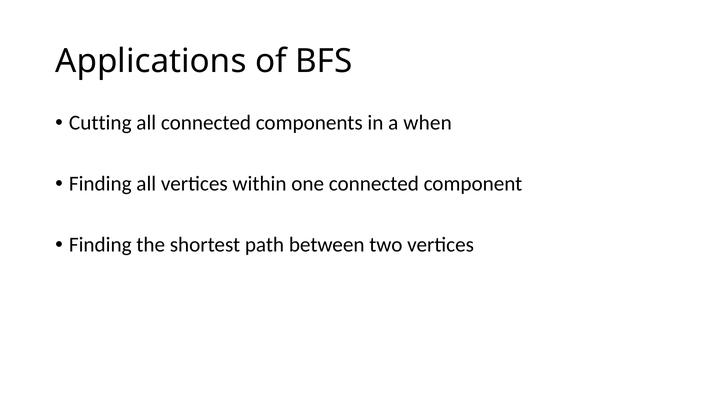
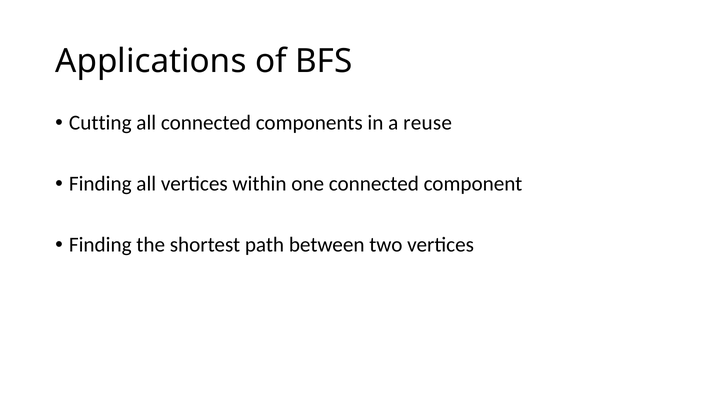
when: when -> reuse (428, 123)
